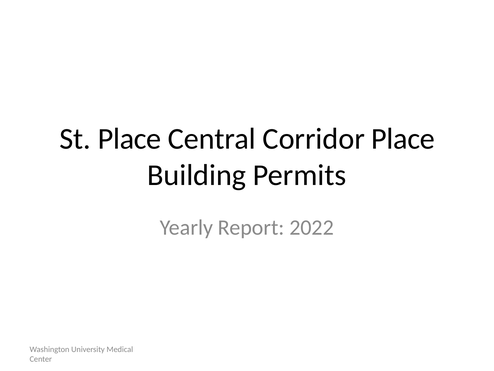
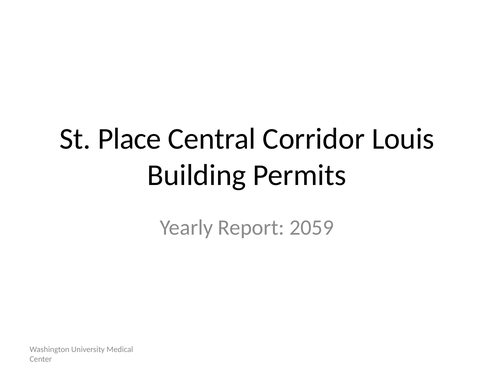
Corridor Place: Place -> Louis (403, 139)
2022: 2022 -> 2059 (312, 227)
